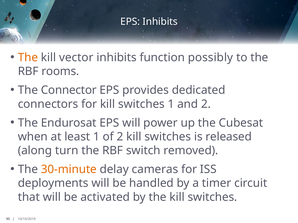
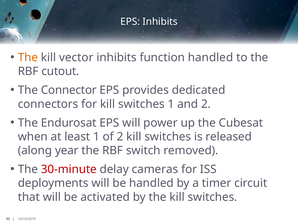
function possibly: possibly -> handled (210, 58)
rooms: rooms -> cutout (60, 72)
turn: turn -> year (67, 151)
30-minute colour: orange -> red (69, 170)
